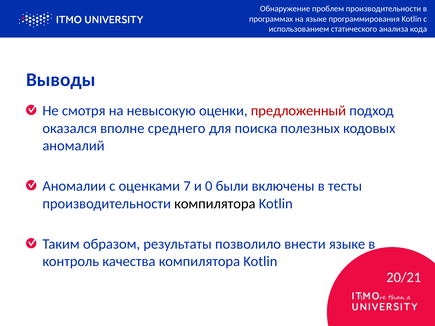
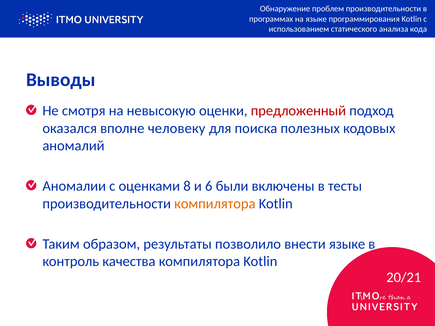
среднего: среднего -> человеку (177, 128)
7: 7 -> 8 (187, 186)
0: 0 -> 6 (209, 186)
компилятора colour: black -> orange (215, 204)
